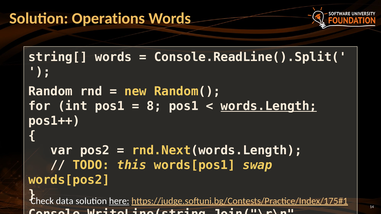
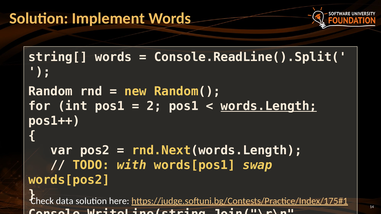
Operations: Operations -> Implement (108, 19)
8: 8 -> 2 (154, 106)
this: this -> with (132, 165)
here underline: present -> none (119, 201)
